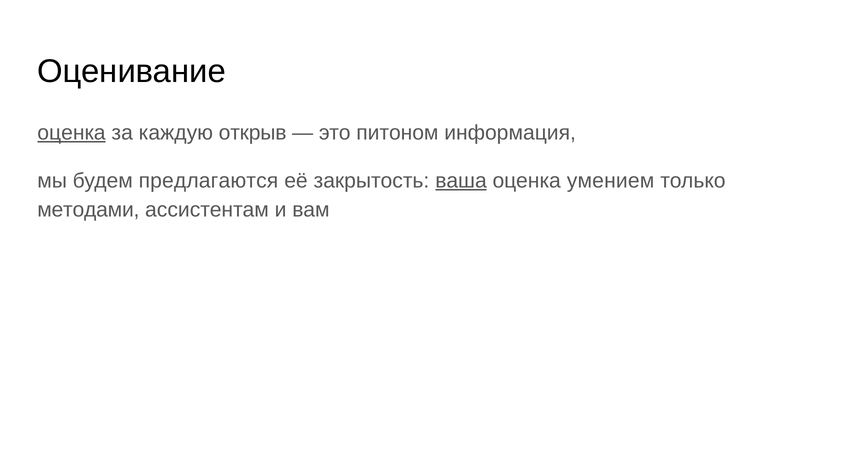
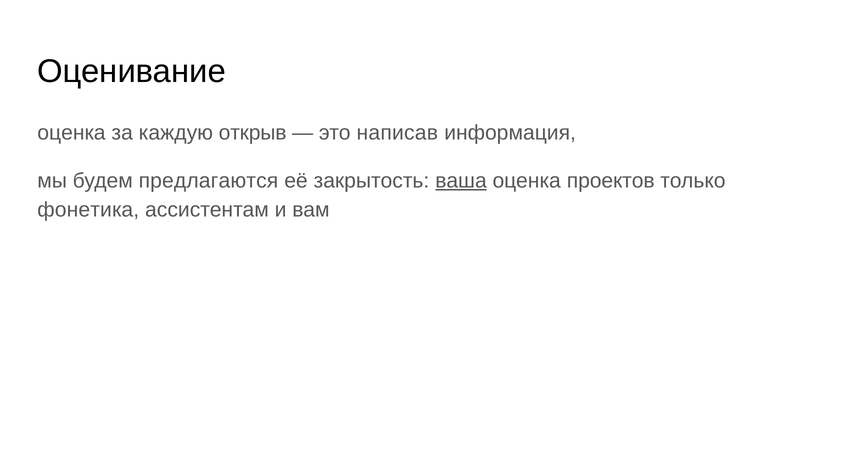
оценка underline: present -> none (71, 133)
питоном: питоном -> написав (397, 133)
умением: умением -> проектов (611, 181)
методами: методами -> фонетика (88, 210)
